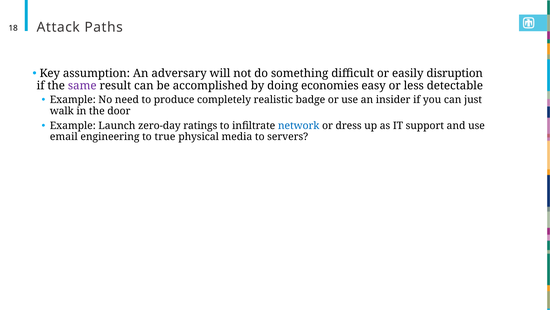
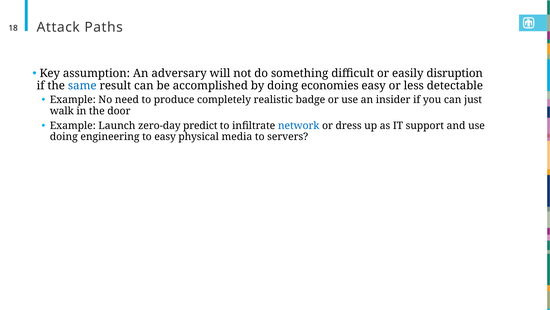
same colour: purple -> blue (82, 86)
ratings: ratings -> predict (200, 125)
email: email -> doing (64, 137)
to true: true -> easy (165, 137)
